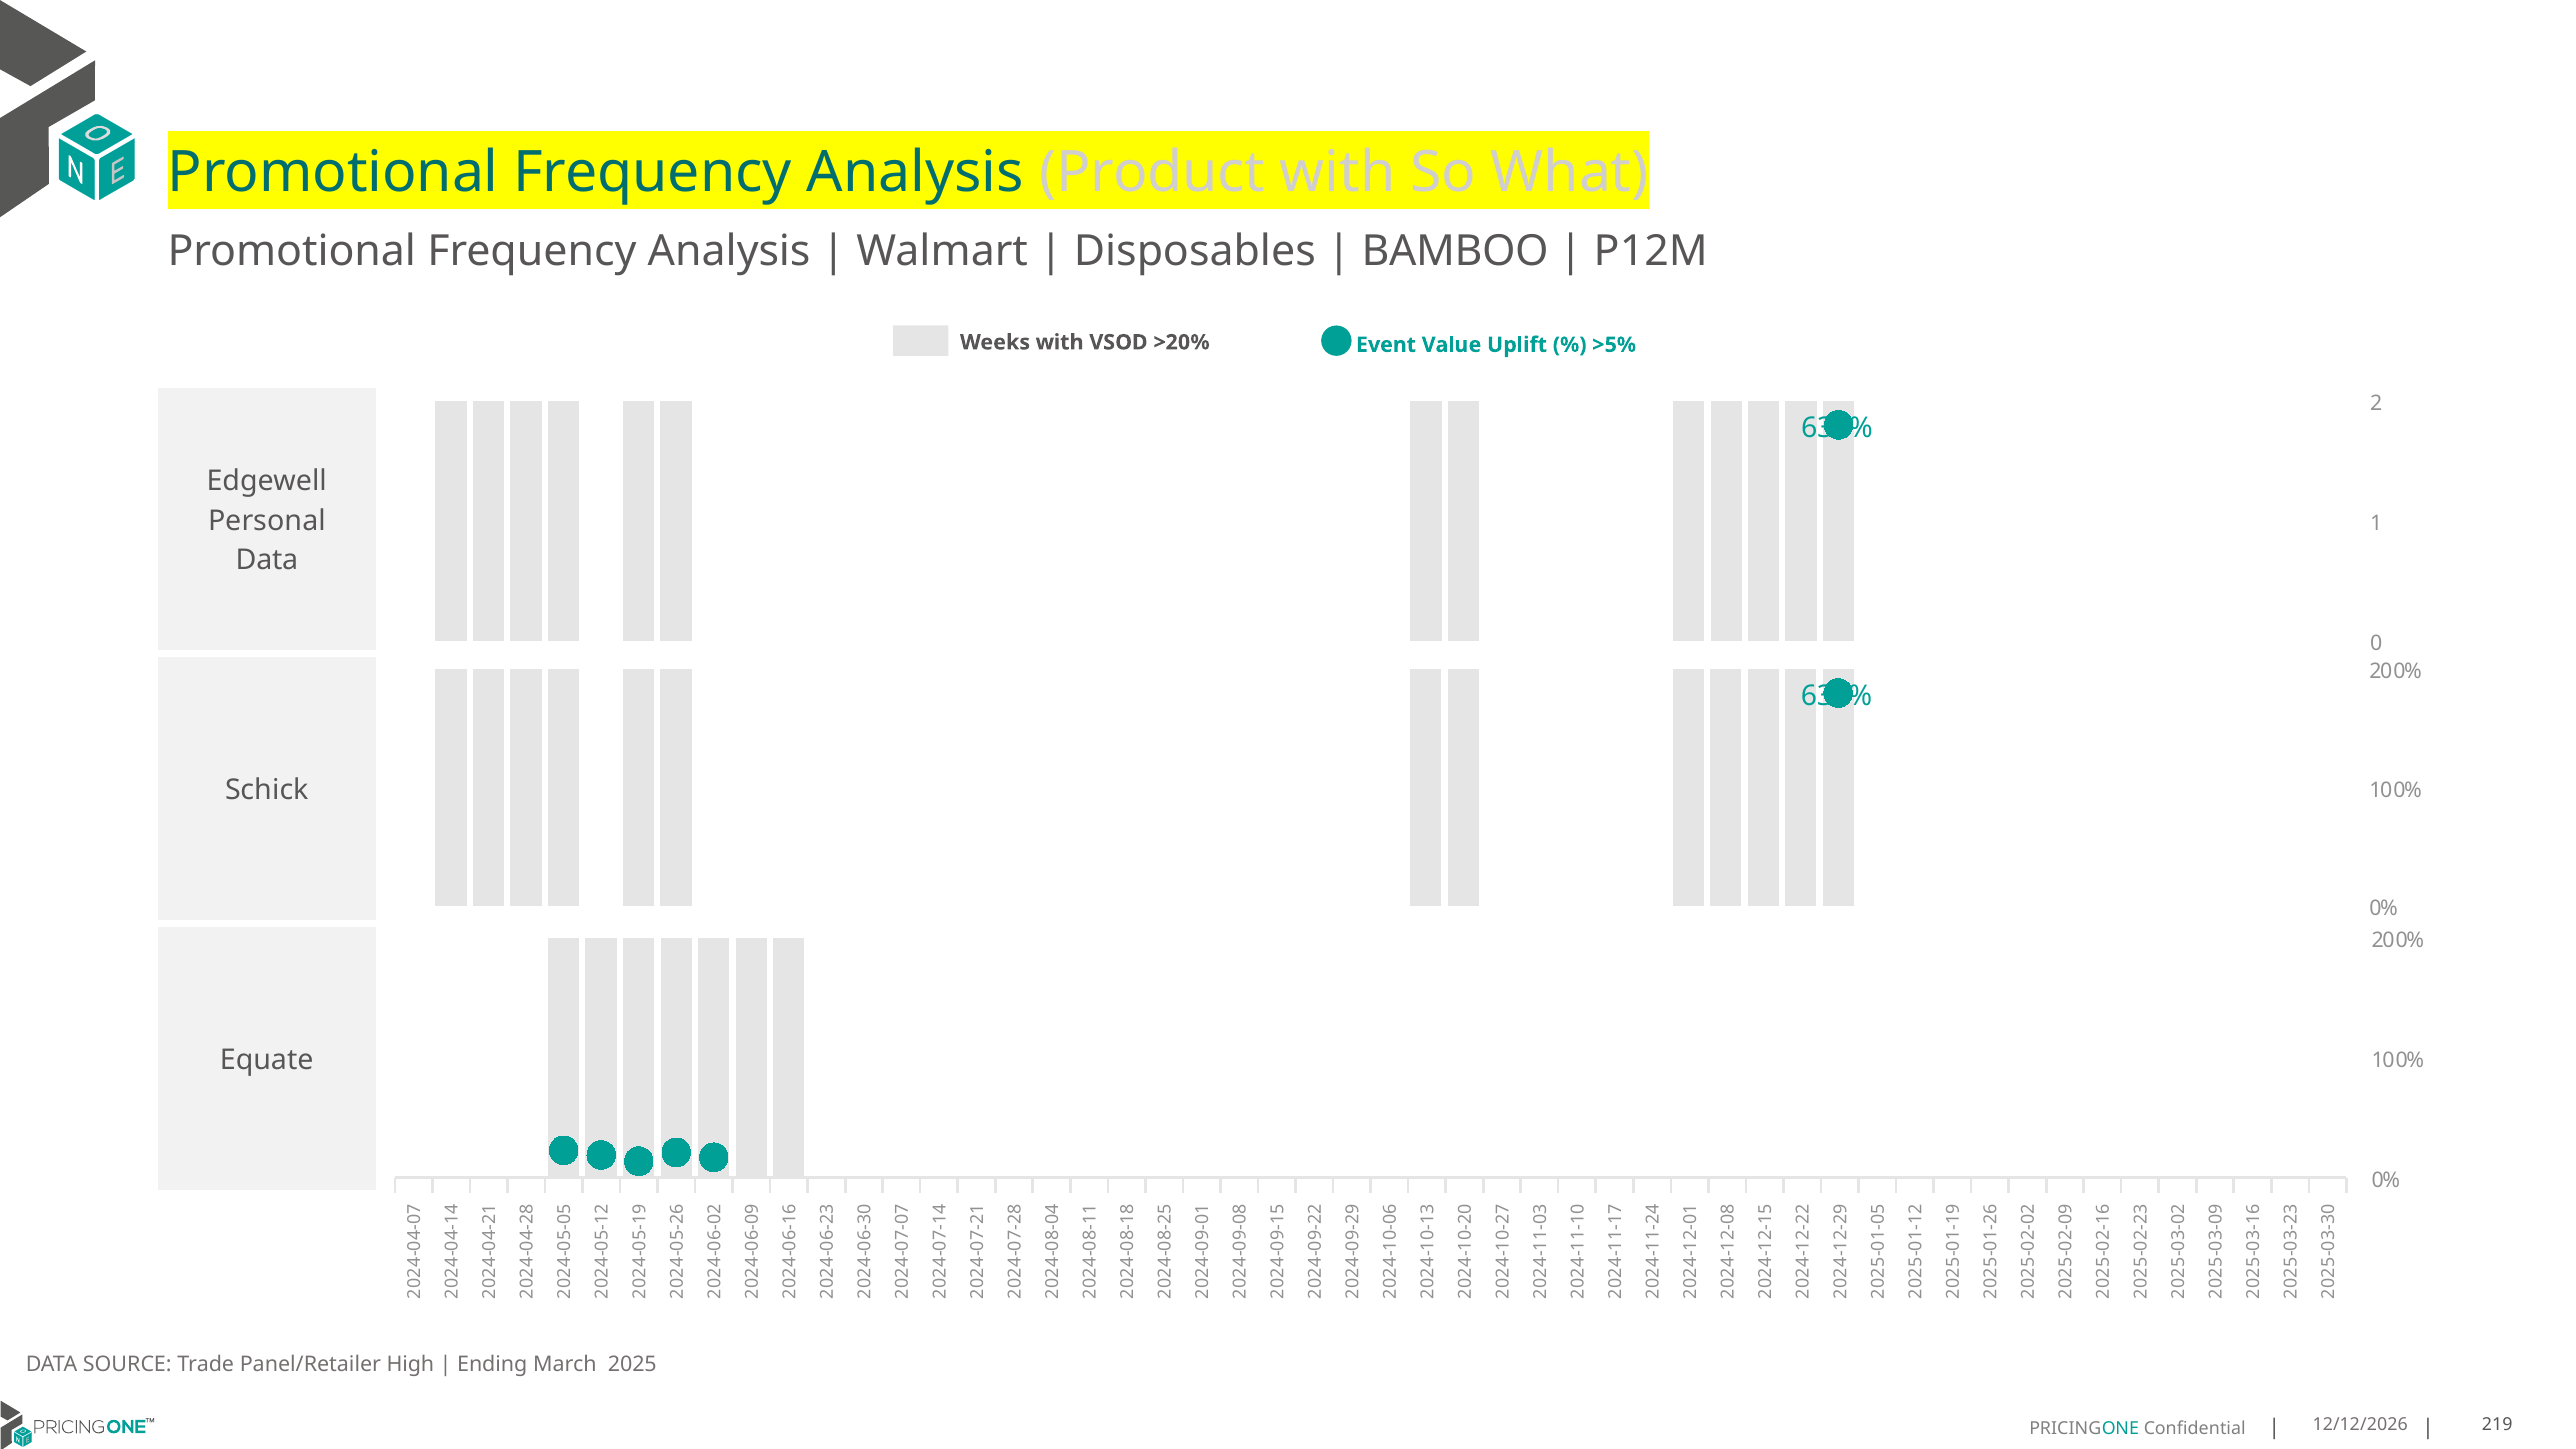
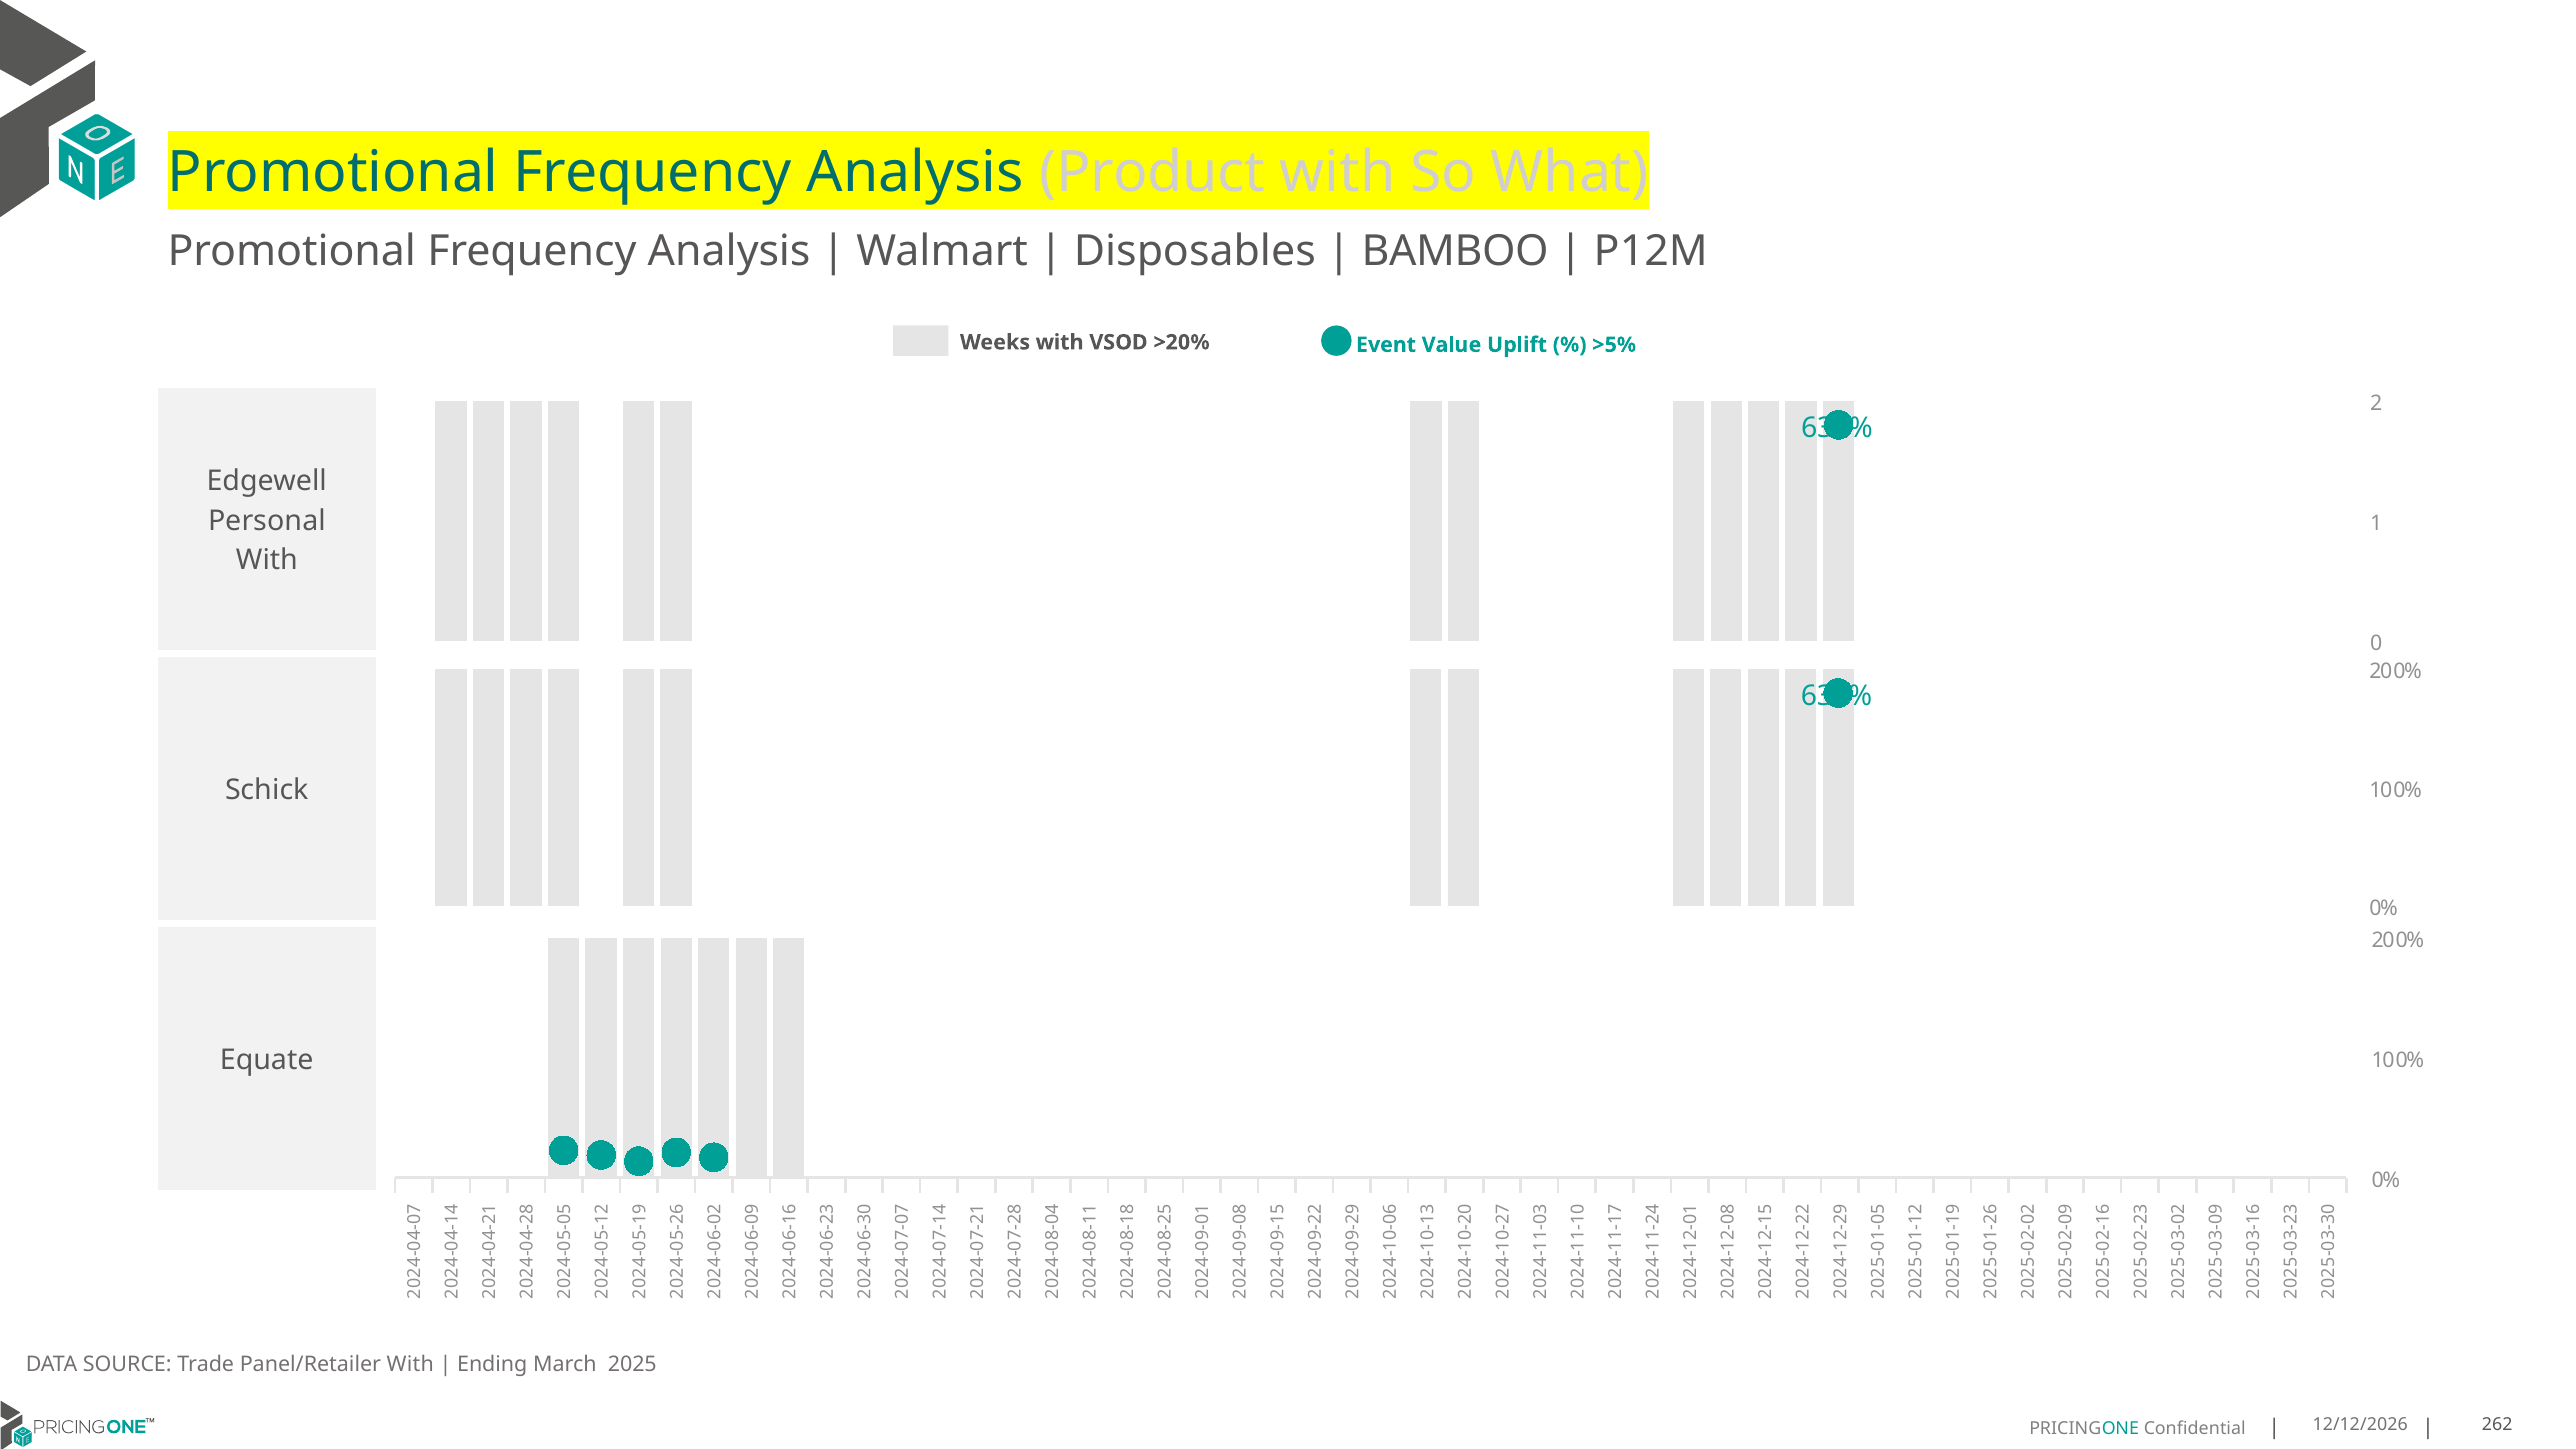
Data: Data -> With (267, 560)
Panel/Retailer High: High -> With (410, 1365)
219: 219 -> 262 (2497, 1425)
